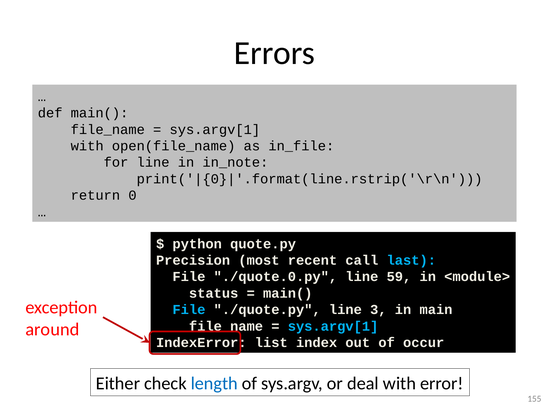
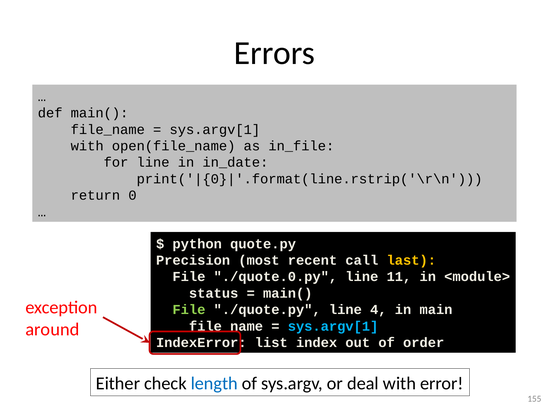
in_note: in_note -> in_date (235, 162)
last colour: light blue -> yellow (411, 260)
59: 59 -> 11 (399, 277)
File colour: light blue -> light green (189, 310)
3: 3 -> 4 (378, 310)
occur: occur -> order (424, 343)
